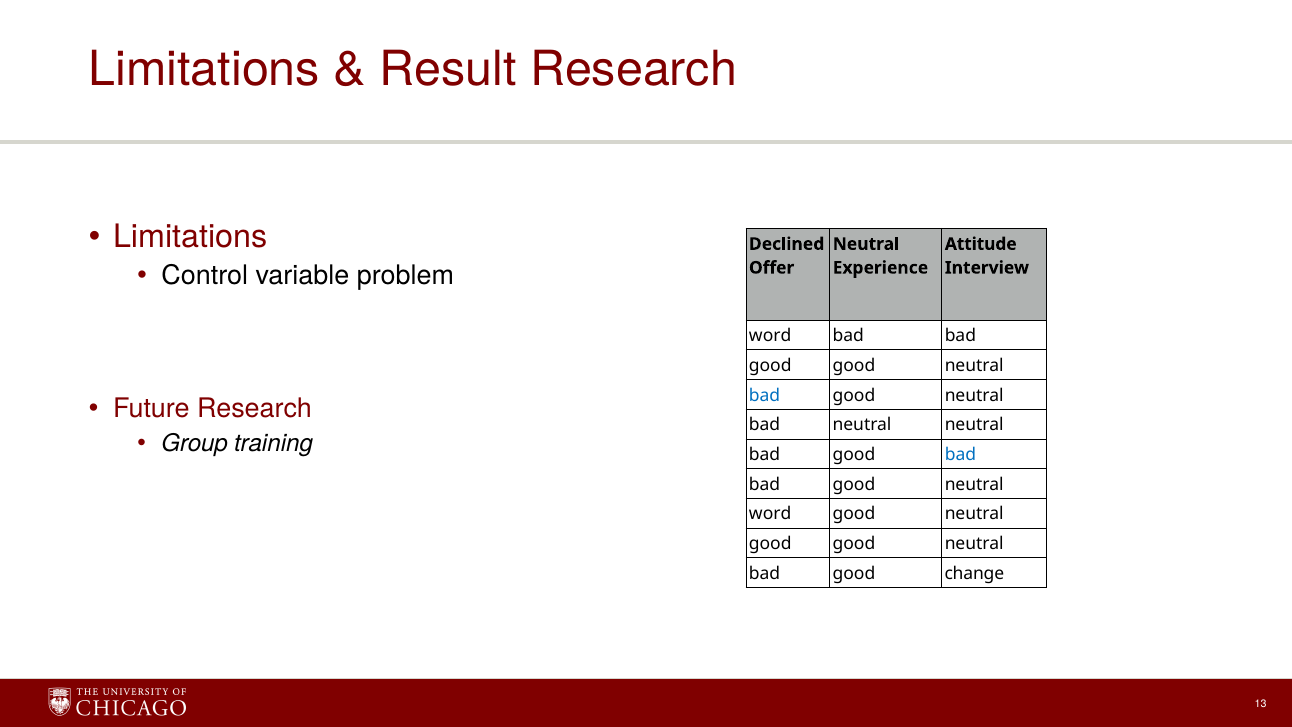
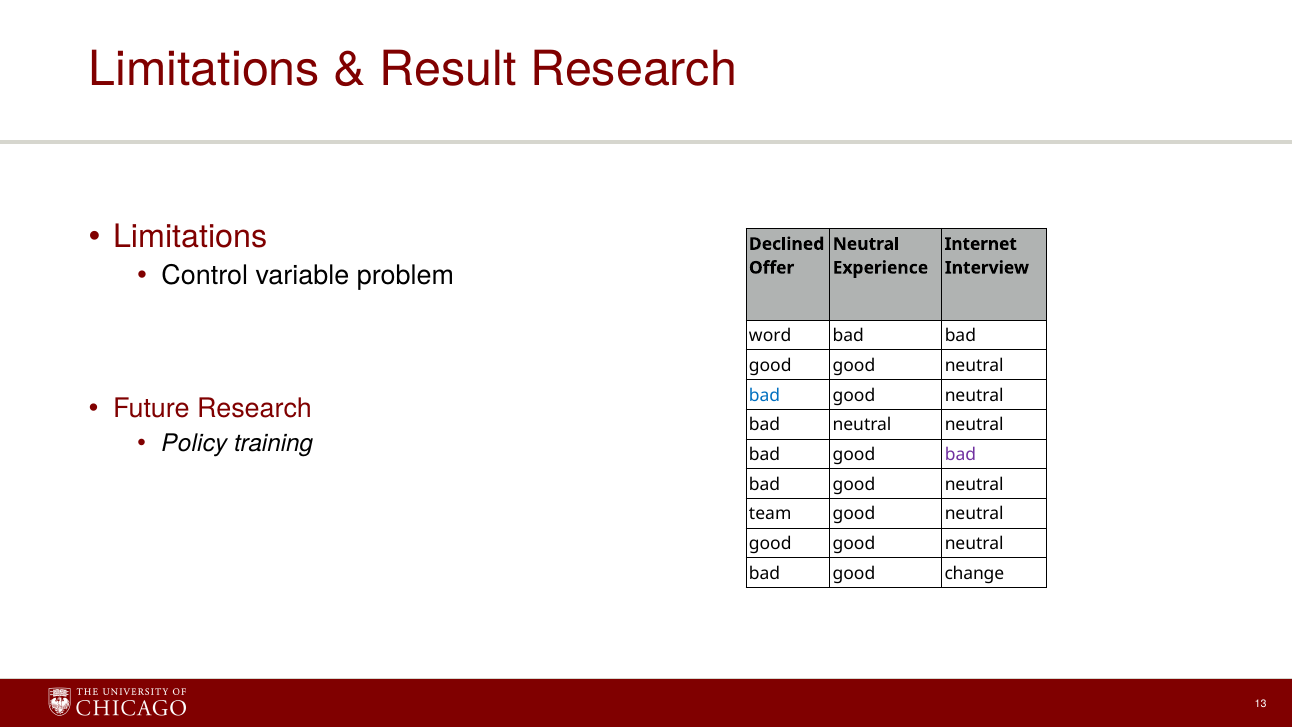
Attitude: Attitude -> Internet (981, 244)
Group: Group -> Policy (194, 443)
bad colour: blue -> purple (960, 455)
word: word -> team (770, 514)
